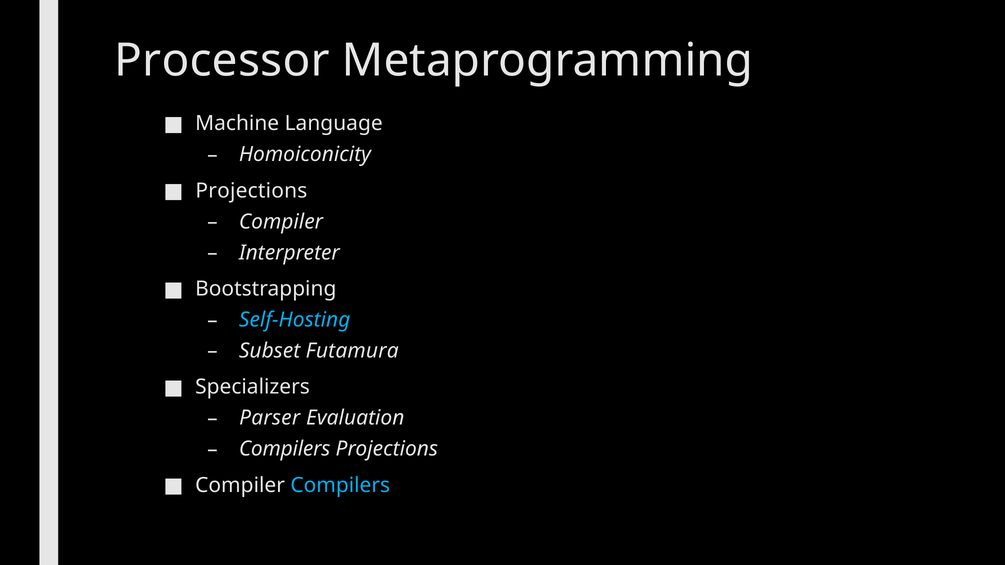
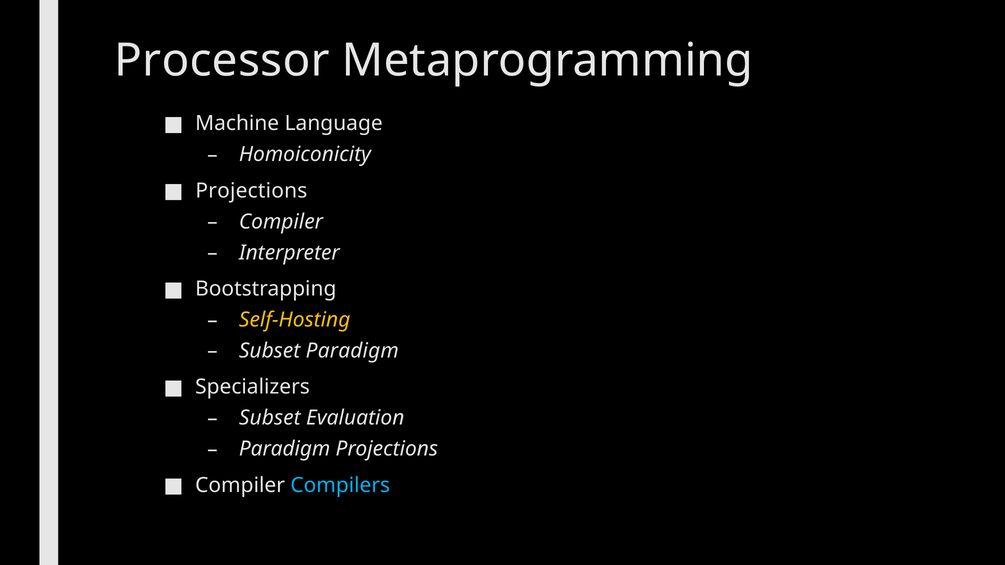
Self-Hosting colour: light blue -> yellow (295, 320)
Subset Futamura: Futamura -> Paradigm (352, 351)
Parser: Parser -> Subset (270, 418)
Compilers: Compilers -> Paradigm (285, 449)
